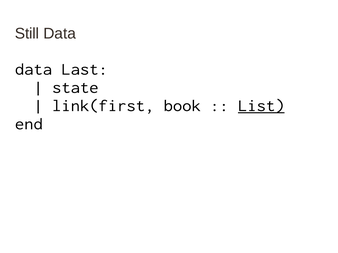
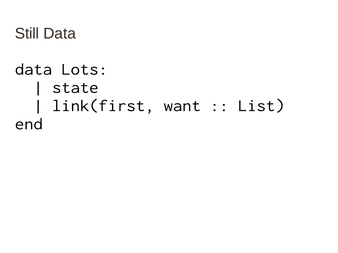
Last: Last -> Lots (85, 69)
book: book -> want (182, 106)
List underline: present -> none (261, 106)
